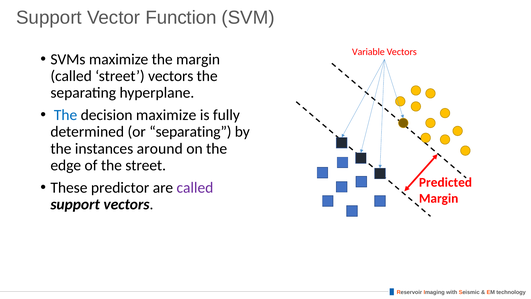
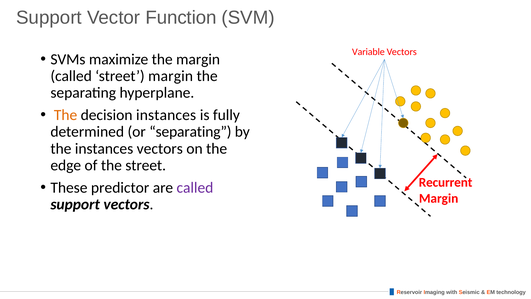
street vectors: vectors -> margin (171, 76)
The colour: blue -> orange (66, 115)
decision maximize: maximize -> instances (166, 115)
instances around: around -> vectors (160, 148)
Predicted: Predicted -> Recurrent (446, 182)
